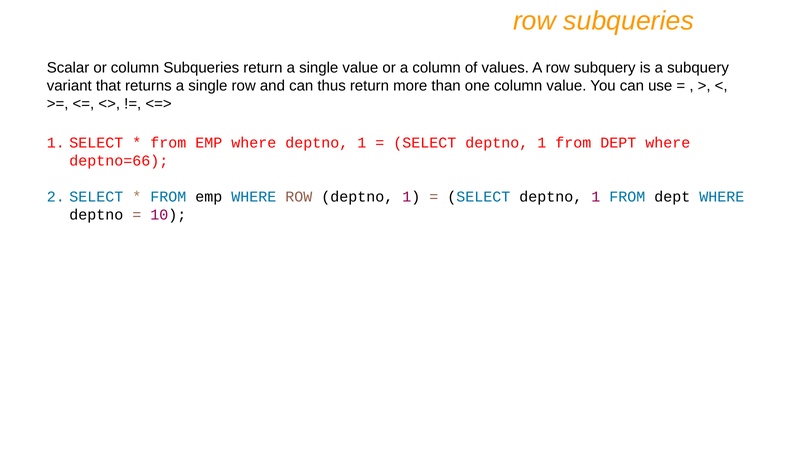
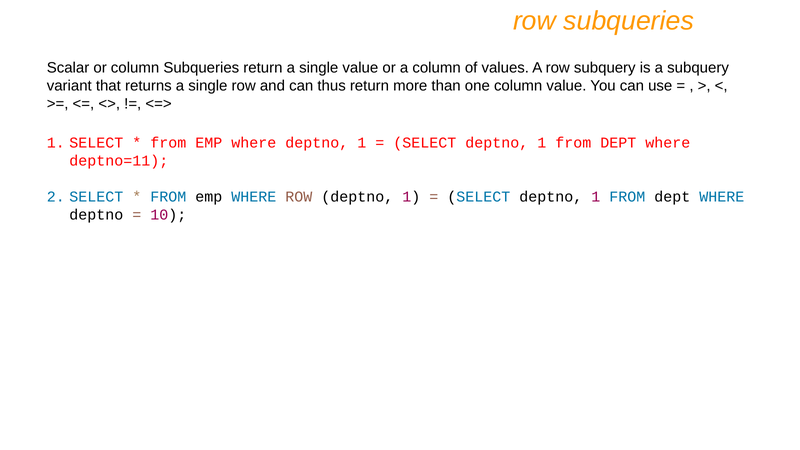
deptno=66: deptno=66 -> deptno=11 (119, 161)
